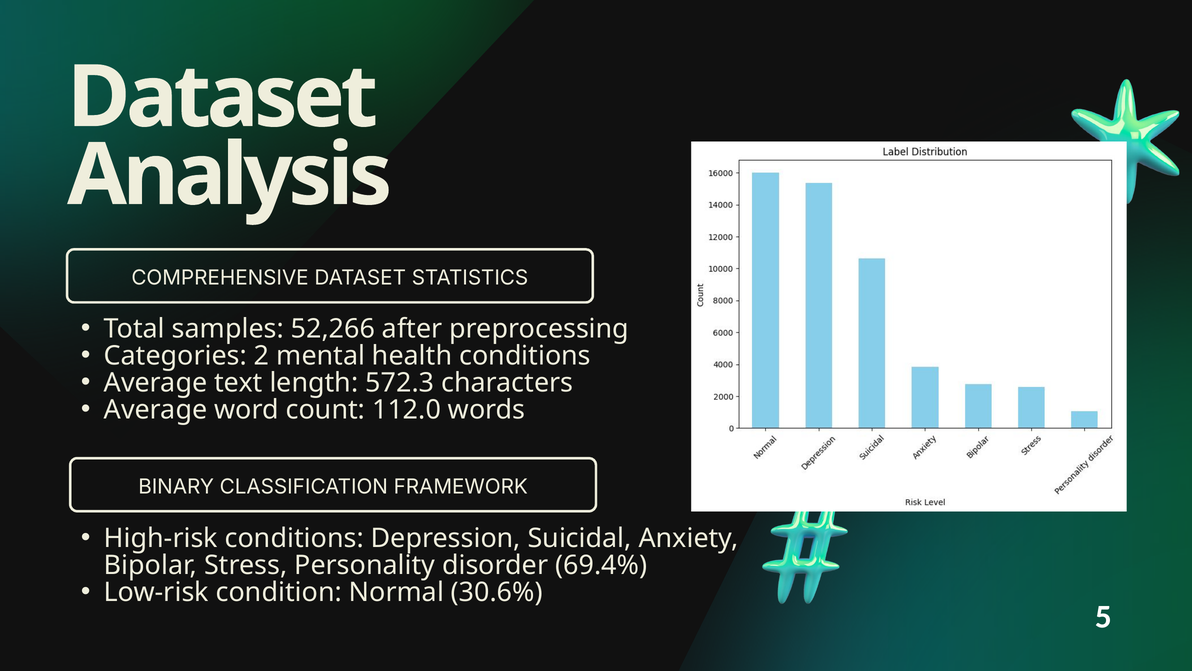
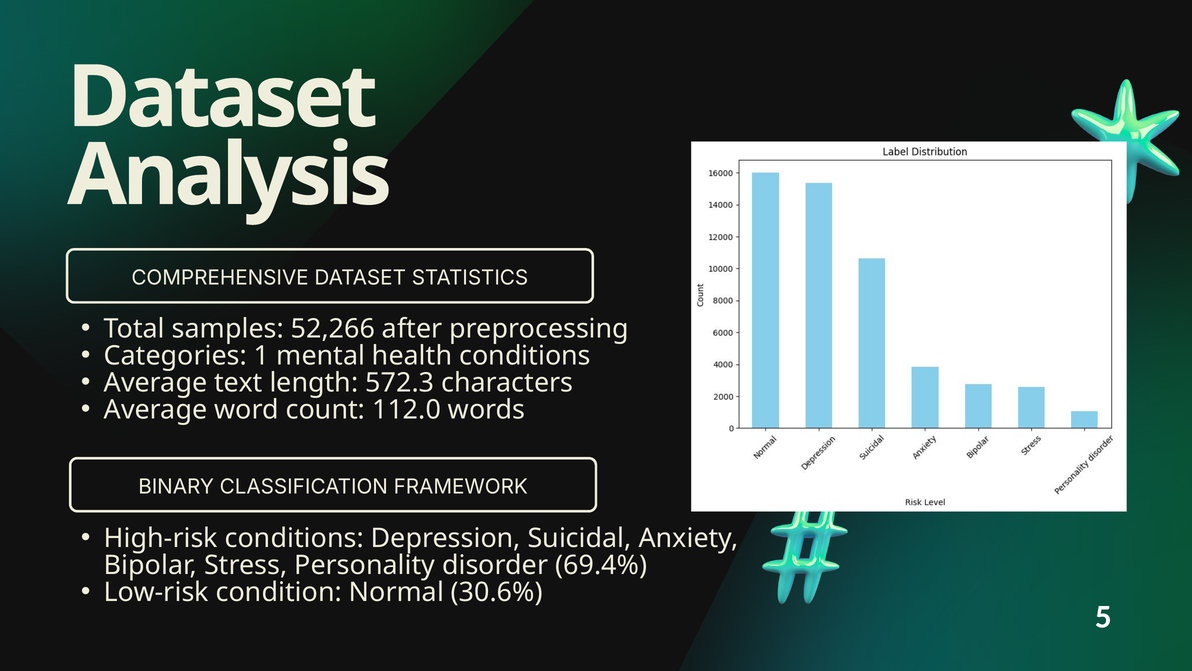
2: 2 -> 1 (262, 356)
